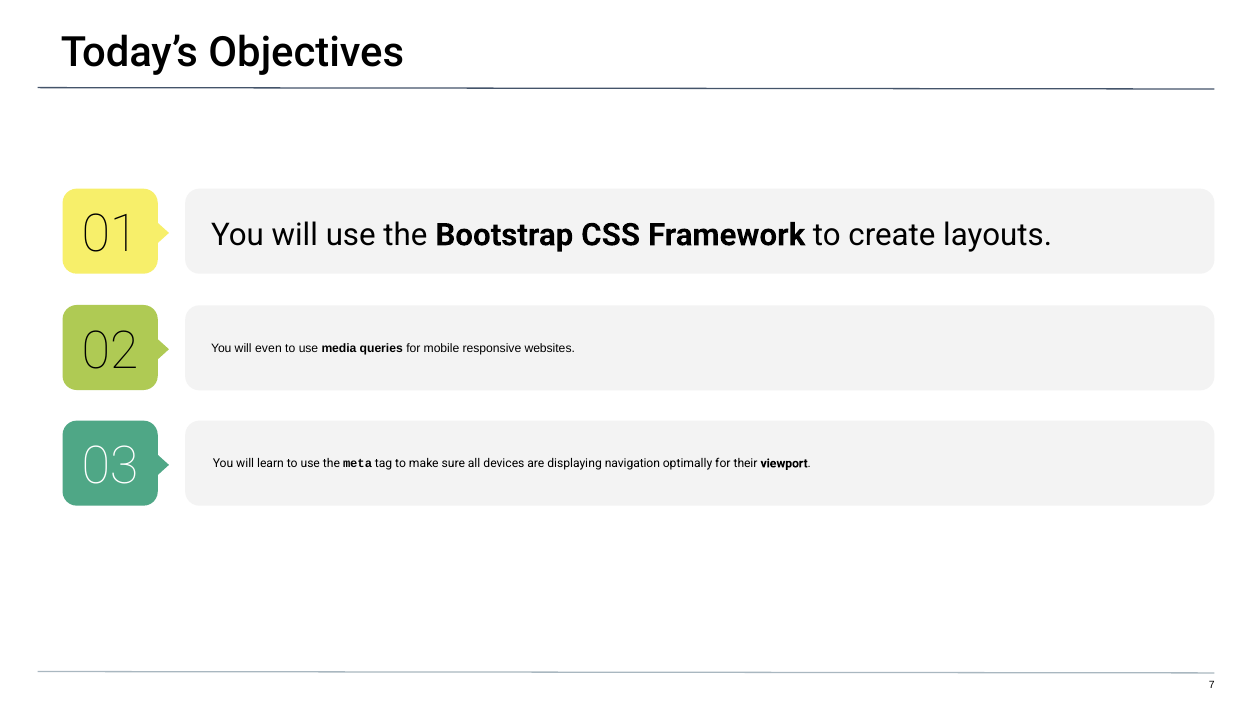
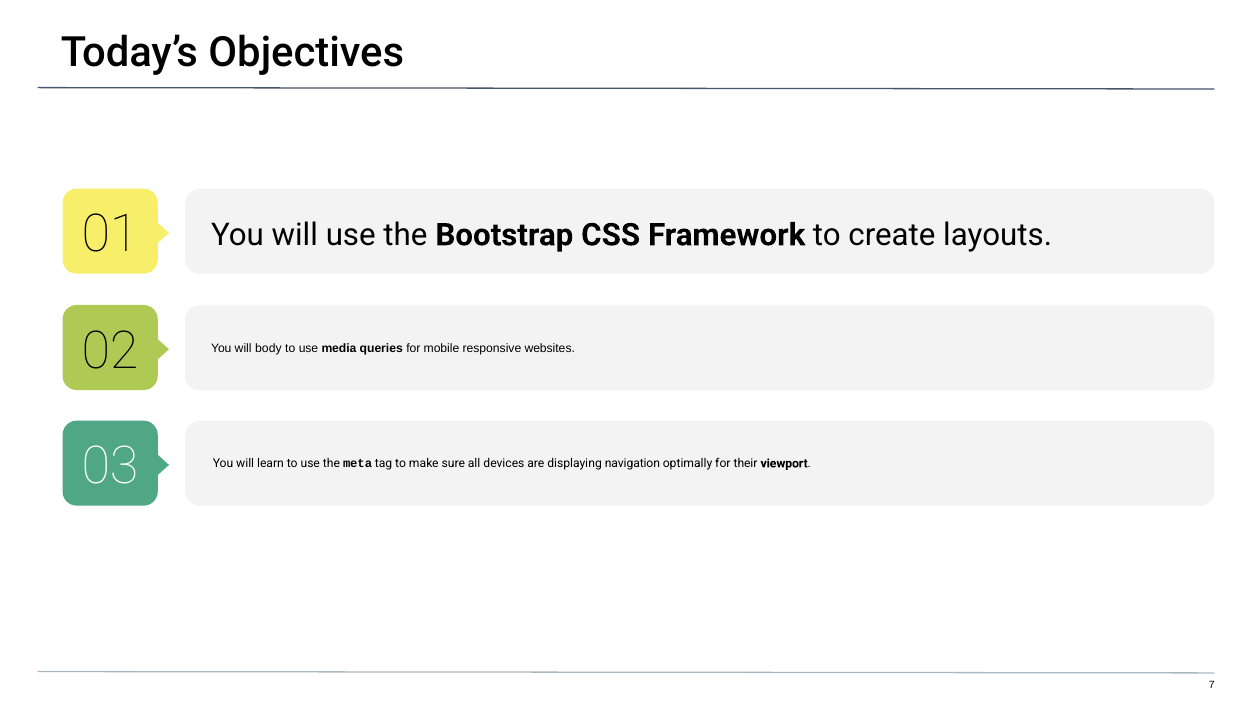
even: even -> body (268, 348)
